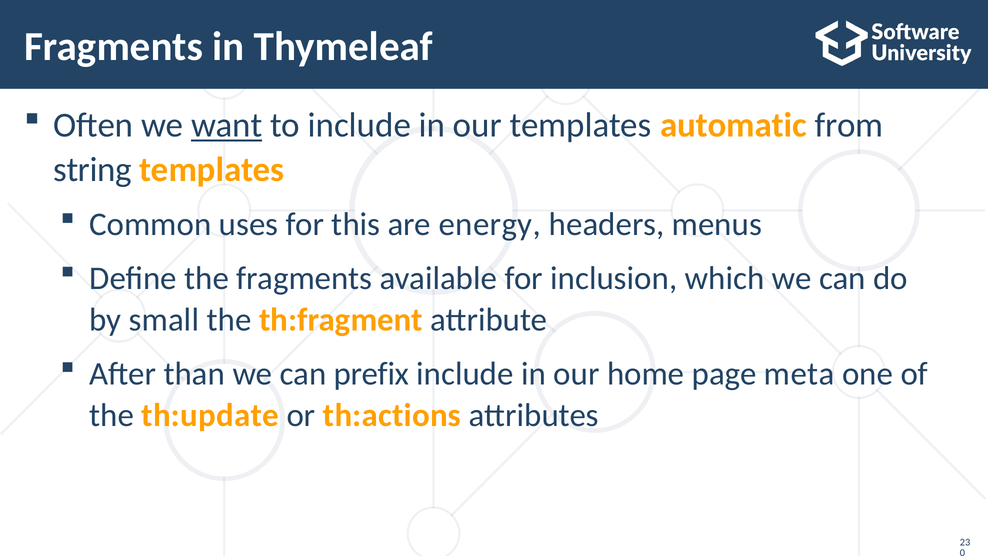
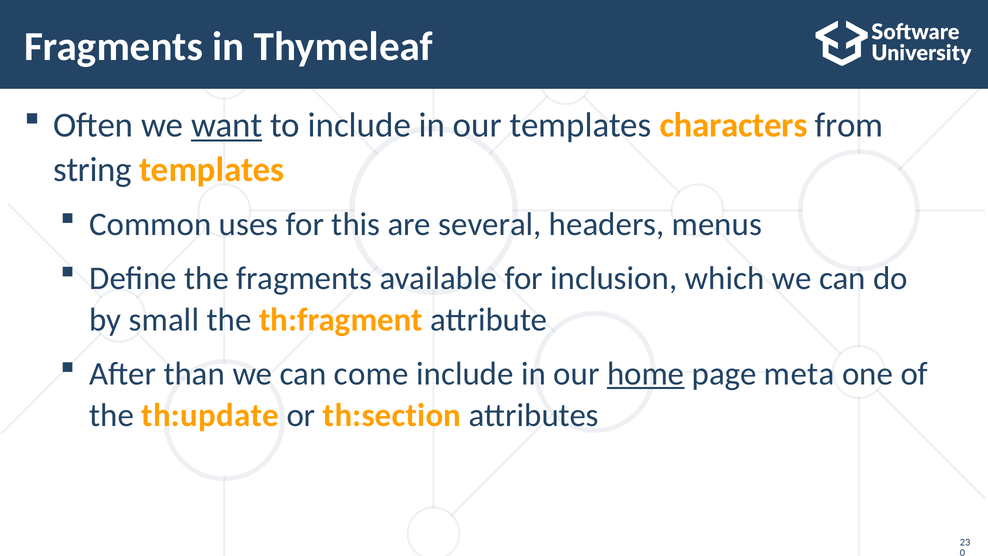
automatic: automatic -> characters (734, 125)
energy: energy -> several (490, 224)
prefix: prefix -> come (371, 374)
home underline: none -> present (646, 374)
th:actions: th:actions -> th:section (392, 415)
